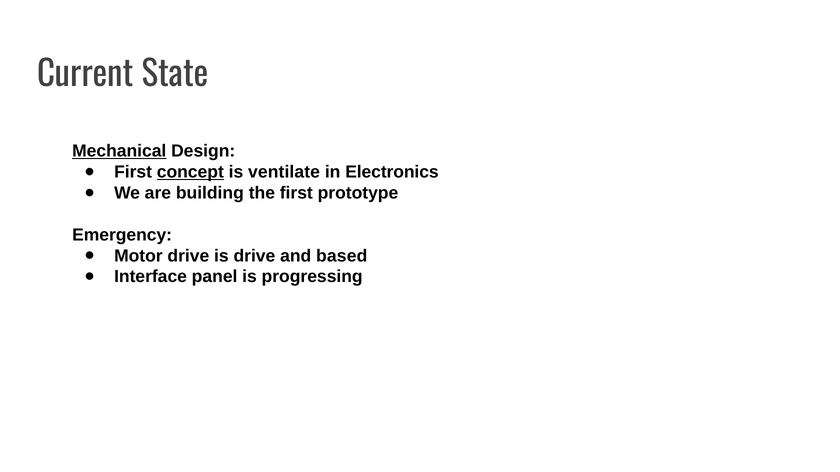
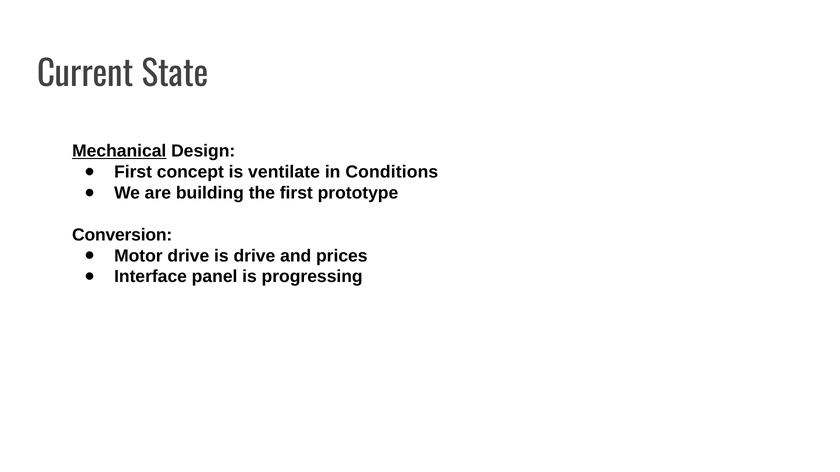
concept underline: present -> none (190, 172)
Electronics: Electronics -> Conditions (392, 172)
Emergency: Emergency -> Conversion (122, 235)
based: based -> prices (342, 256)
